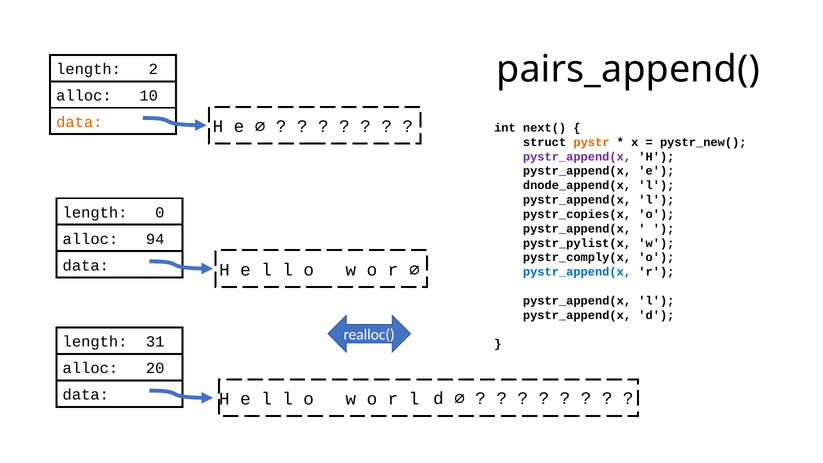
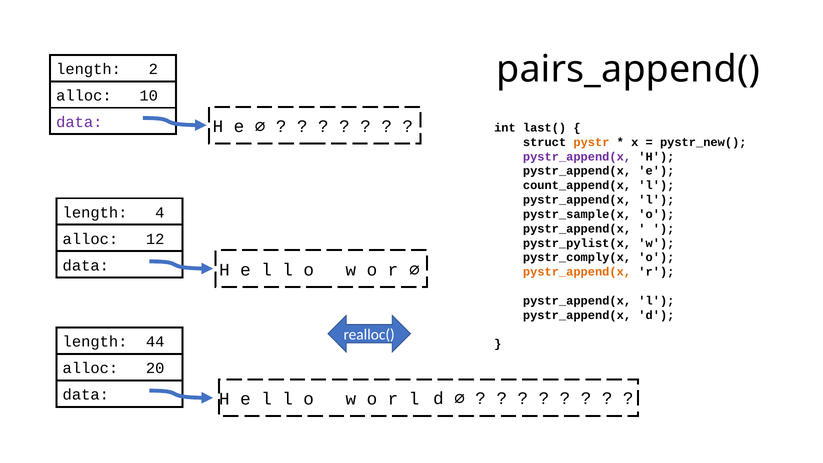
data colour: orange -> purple (79, 122)
next(: next( -> last( (545, 128)
dnode_append(x: dnode_append(x -> count_append(x (577, 185)
0: 0 -> 4 (160, 212)
pystr_copies(x: pystr_copies(x -> pystr_sample(x (577, 214)
94: 94 -> 12 (155, 239)
pystr_append(x colour: blue -> orange (577, 272)
31: 31 -> 44 (155, 342)
